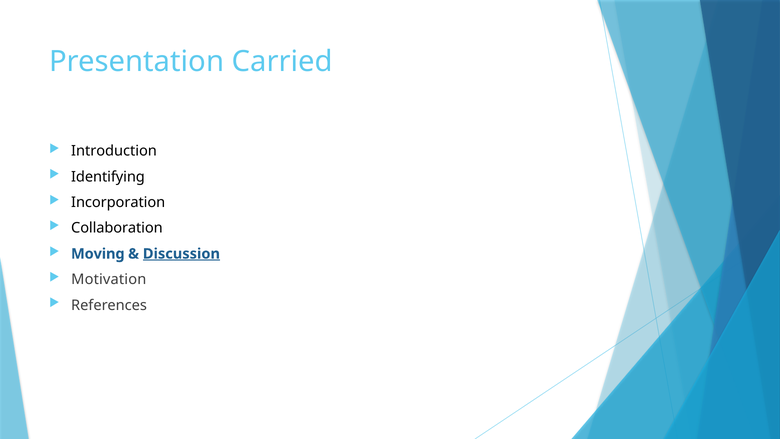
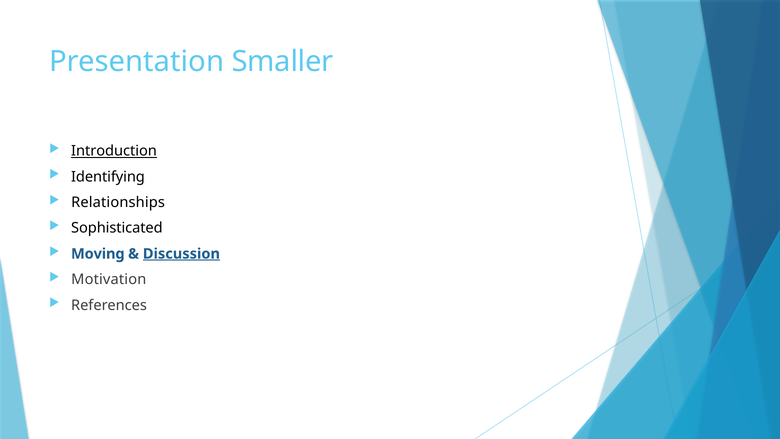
Carried: Carried -> Smaller (282, 62)
Introduction underline: none -> present (114, 151)
Incorporation: Incorporation -> Relationships (118, 202)
Collaboration: Collaboration -> Sophisticated (117, 228)
